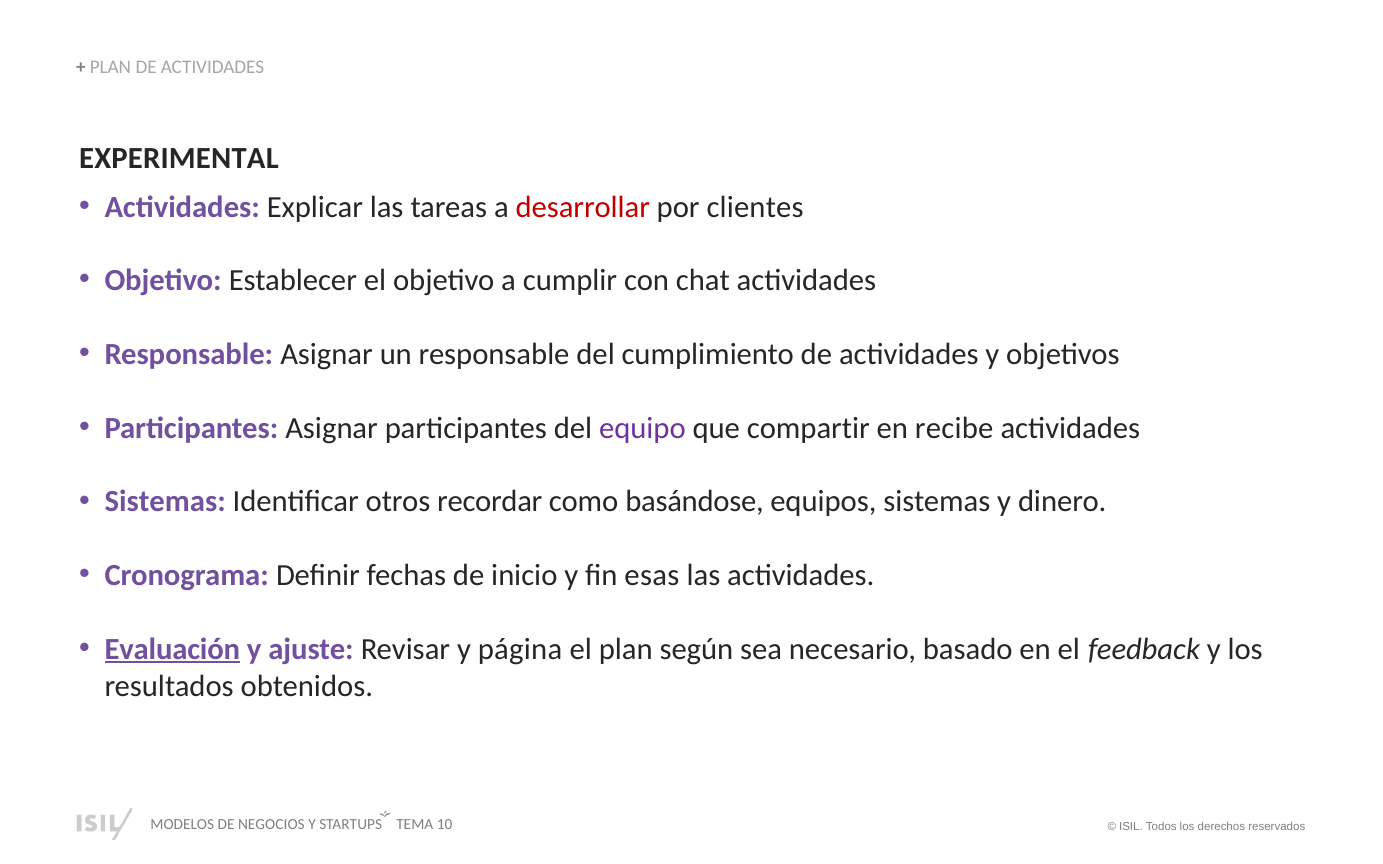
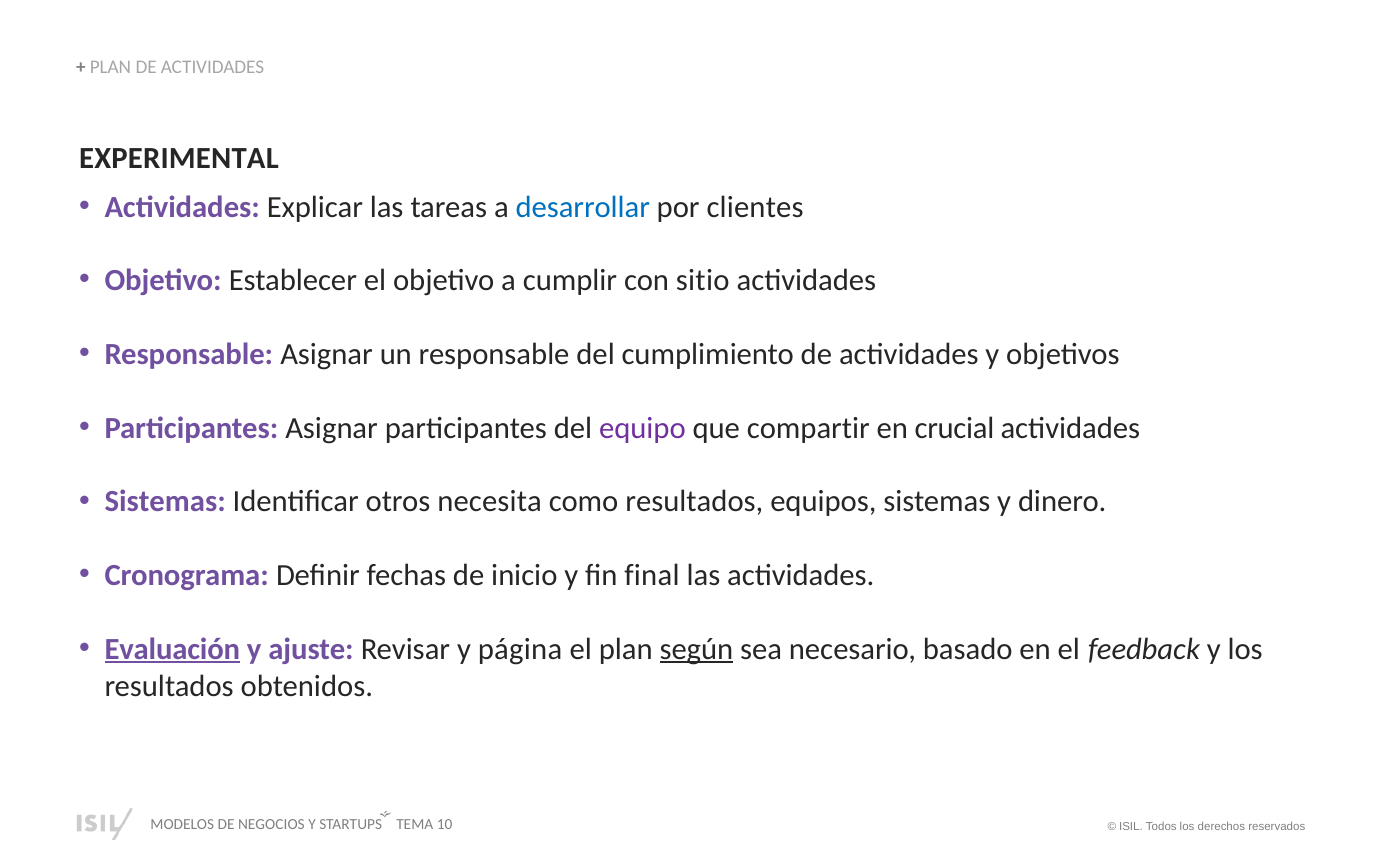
desarrollar colour: red -> blue (583, 207)
chat: chat -> sitio (703, 281)
recibe: recibe -> crucial (954, 428)
recordar: recordar -> necesita (490, 502)
como basándose: basándose -> resultados (694, 502)
esas: esas -> final (652, 576)
según underline: none -> present (696, 649)
